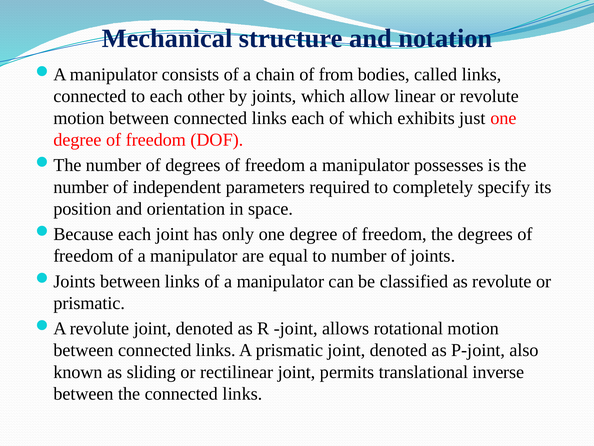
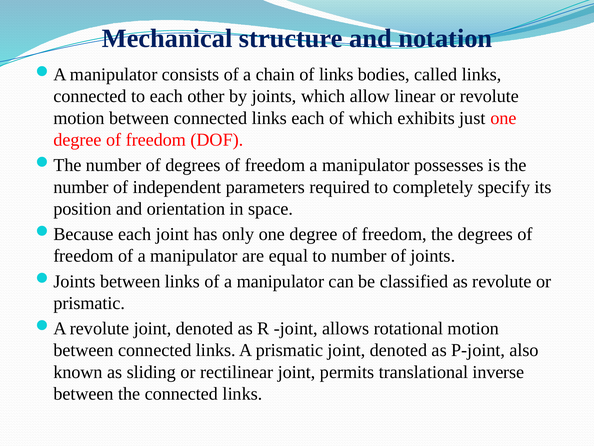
of from: from -> links (336, 74)
